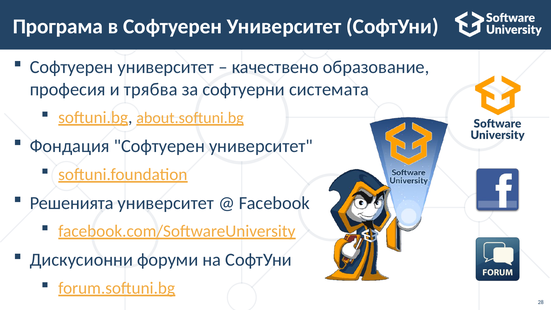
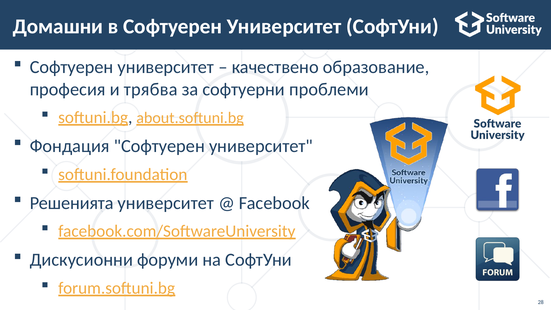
Програма: Програма -> Домашни (58, 26)
системата: системата -> проблеми (329, 89)
